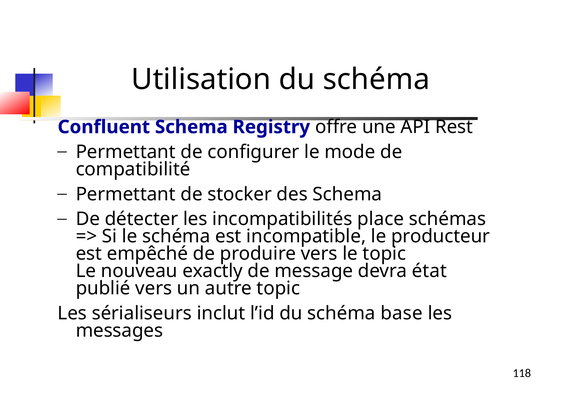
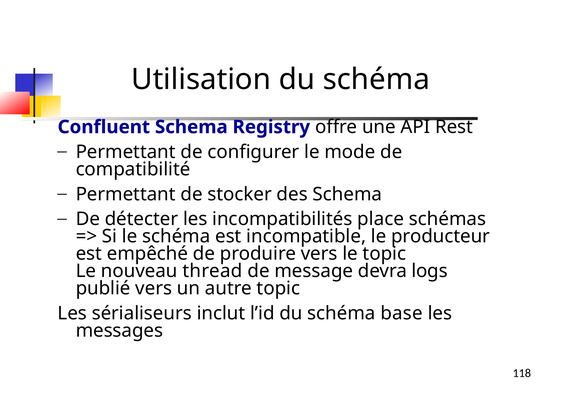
exactly: exactly -> thread (212, 271)
état: état -> logs (430, 271)
